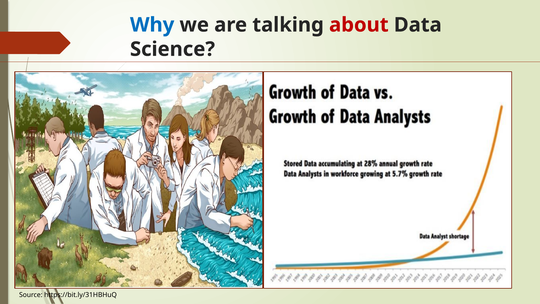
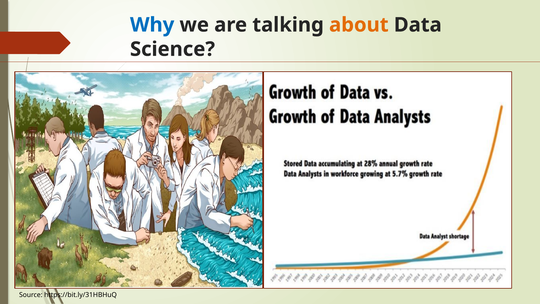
about colour: red -> orange (359, 25)
